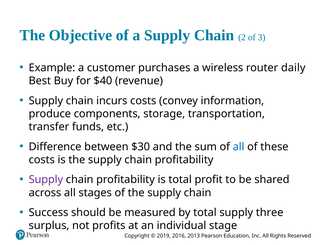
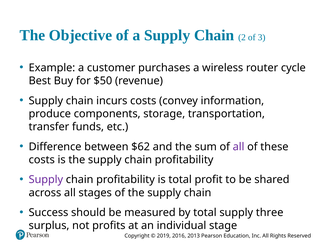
daily: daily -> cycle (293, 68)
$40: $40 -> $50 (103, 81)
$30: $30 -> $62 (141, 146)
all colour: blue -> purple (239, 146)
